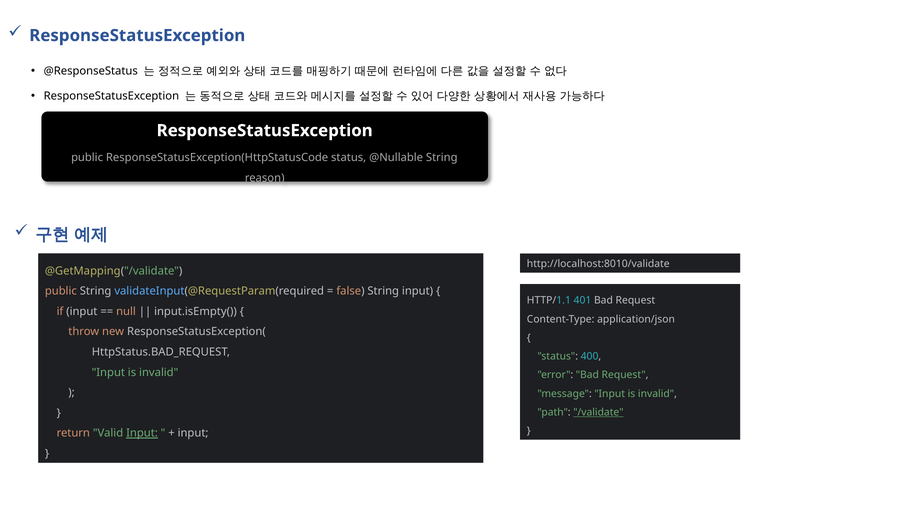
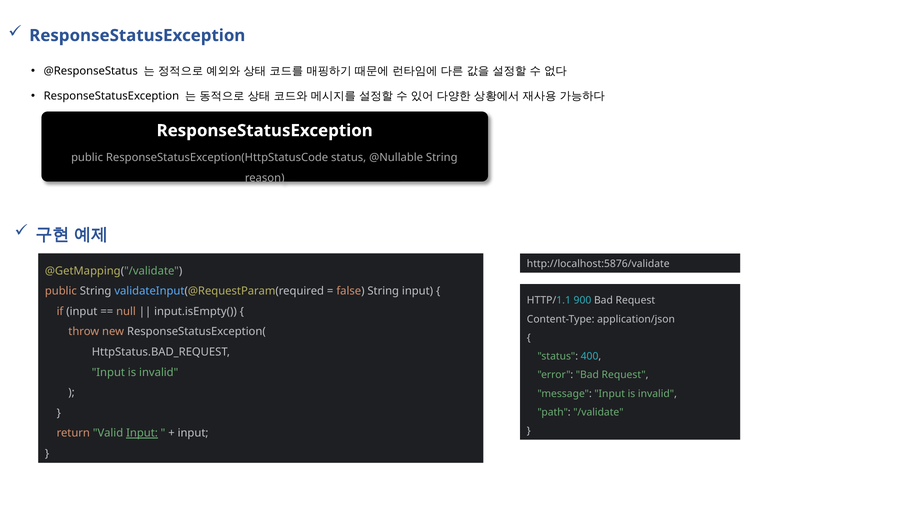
http://localhost:8010/validate: http://localhost:8010/validate -> http://localhost:5876/validate (598, 264)
401: 401 -> 900 (582, 300)
/validate underline: present -> none (598, 412)
